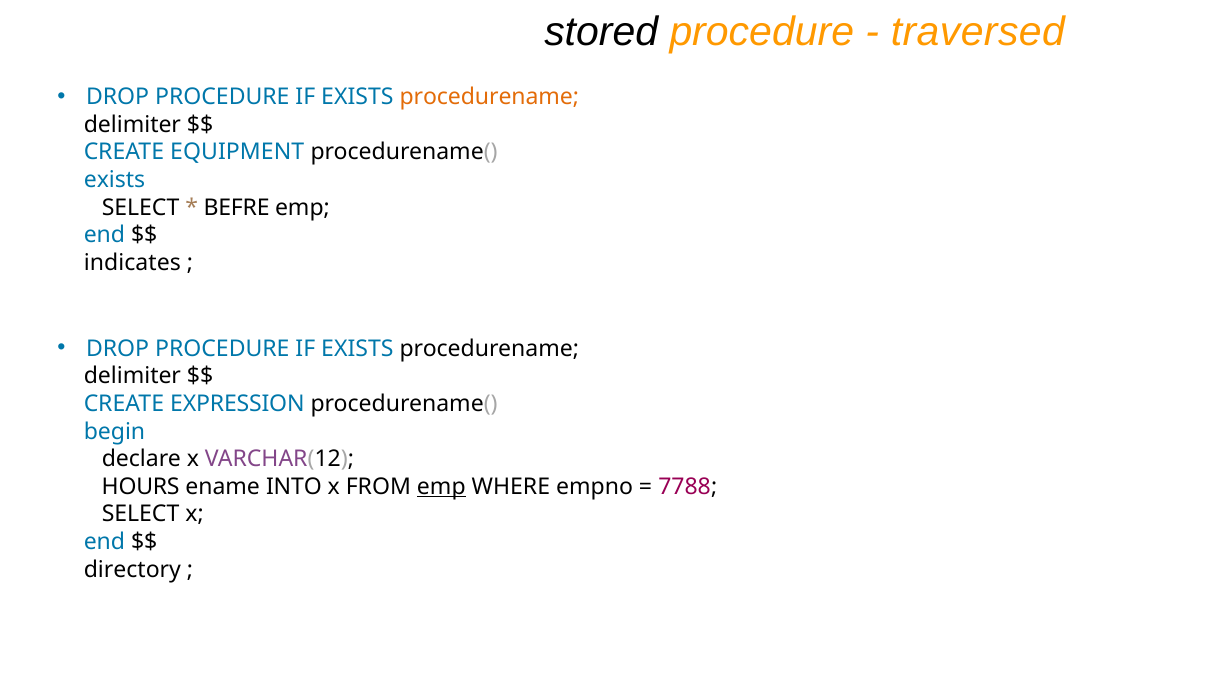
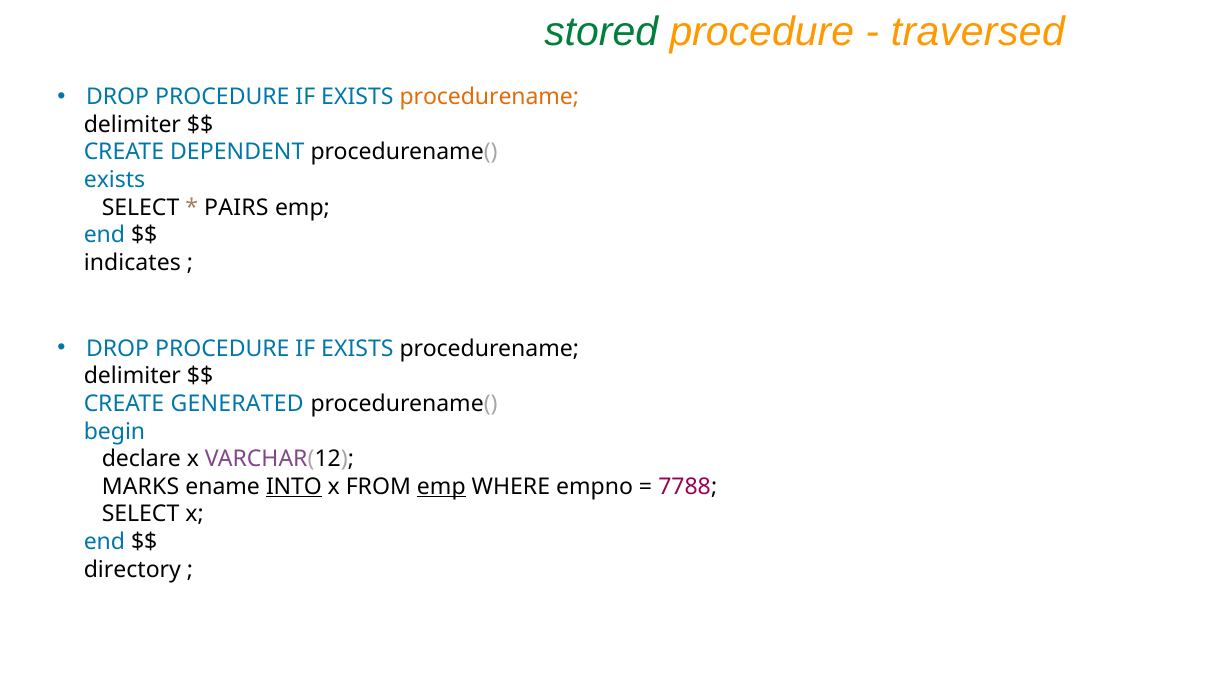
stored colour: black -> green (601, 32)
EQUIPMENT: EQUIPMENT -> DEPENDENT (237, 152)
BEFRE: BEFRE -> PAIRS (236, 208)
EXPRESSION: EXPRESSION -> GENERATED (237, 404)
HOURS: HOURS -> MARKS (140, 487)
INTO underline: none -> present (294, 487)
